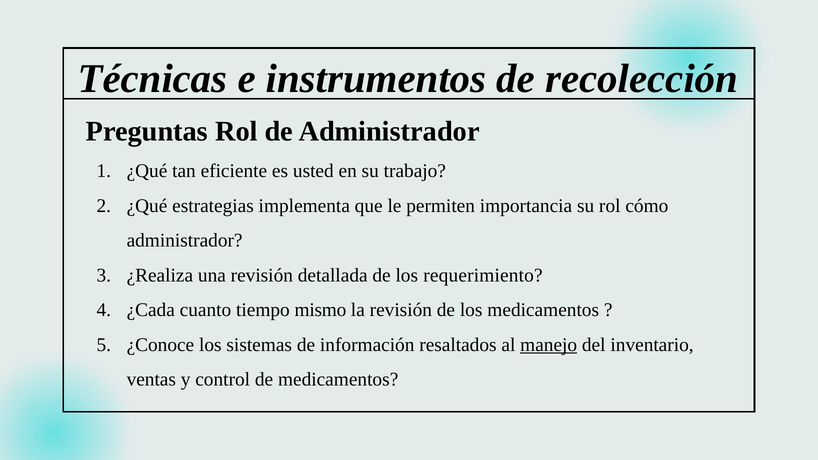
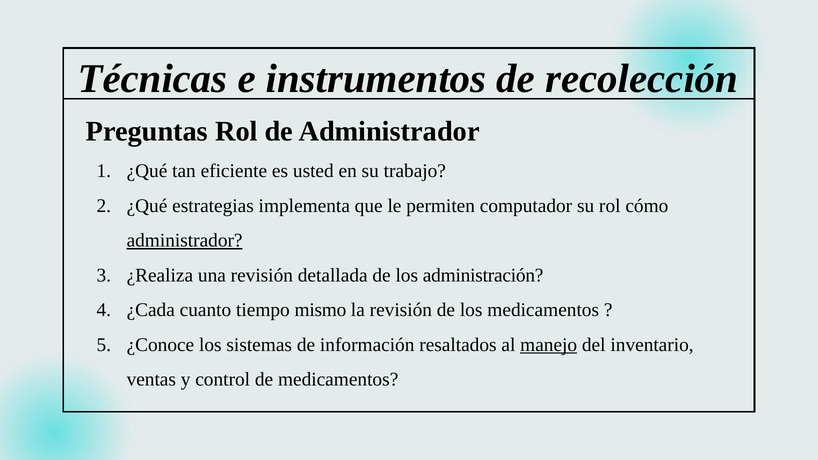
importancia: importancia -> computador (526, 206)
administrador underline: none -> present (185, 241)
requerimiento: requerimiento -> administración (483, 275)
